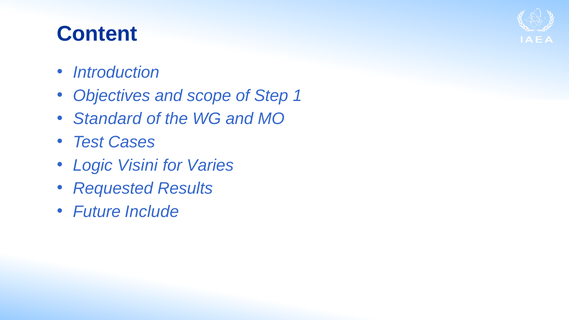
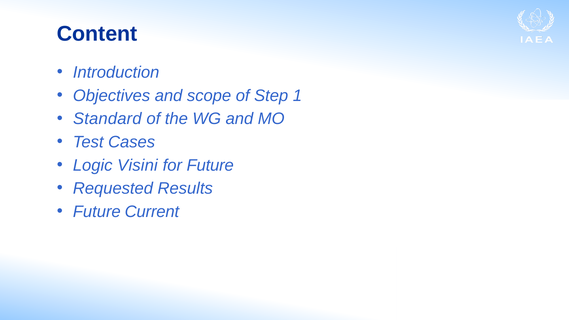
for Varies: Varies -> Future (210, 165)
Include: Include -> Current (152, 212)
